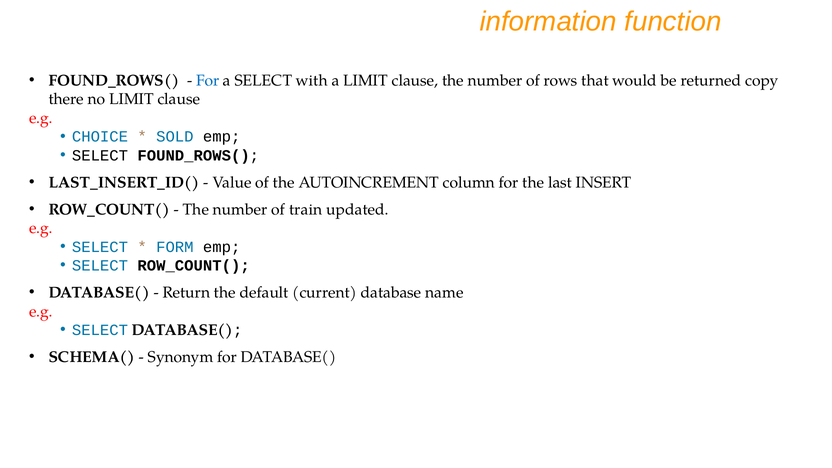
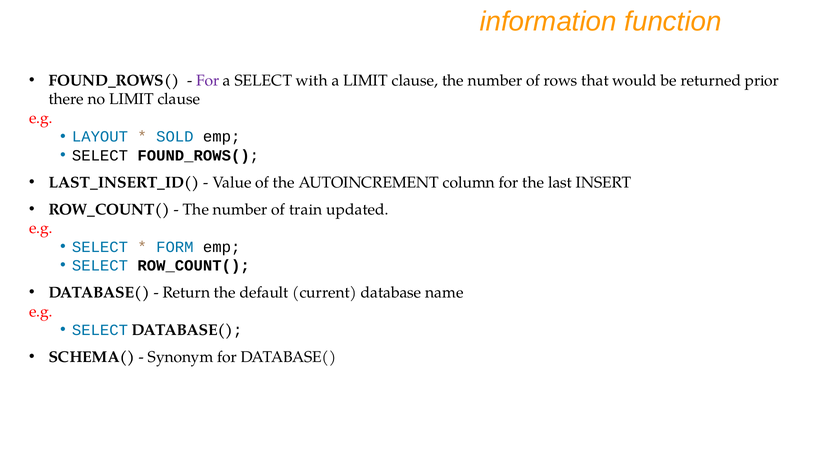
For colour: blue -> purple (208, 81)
copy: copy -> prior (762, 81)
CHOICE: CHOICE -> LAYOUT (100, 137)
